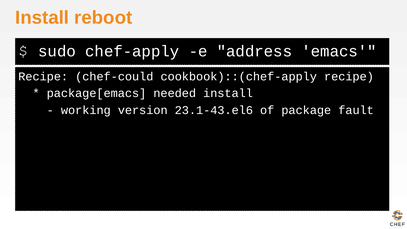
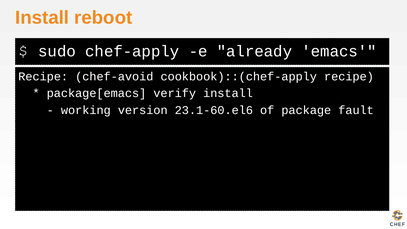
address: address -> already (254, 51)
chef-could: chef-could -> chef-avoid (114, 77)
needed: needed -> verify (175, 93)
23.1-43.el6: 23.1-43.el6 -> 23.1-60.el6 (214, 110)
